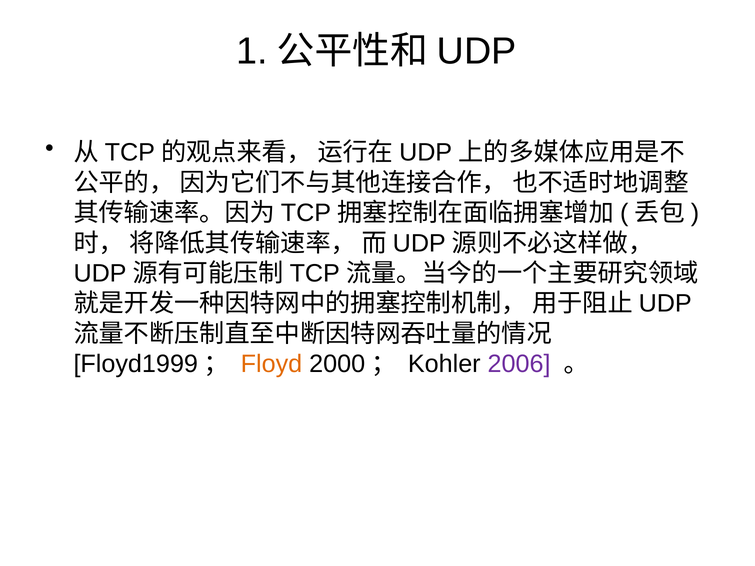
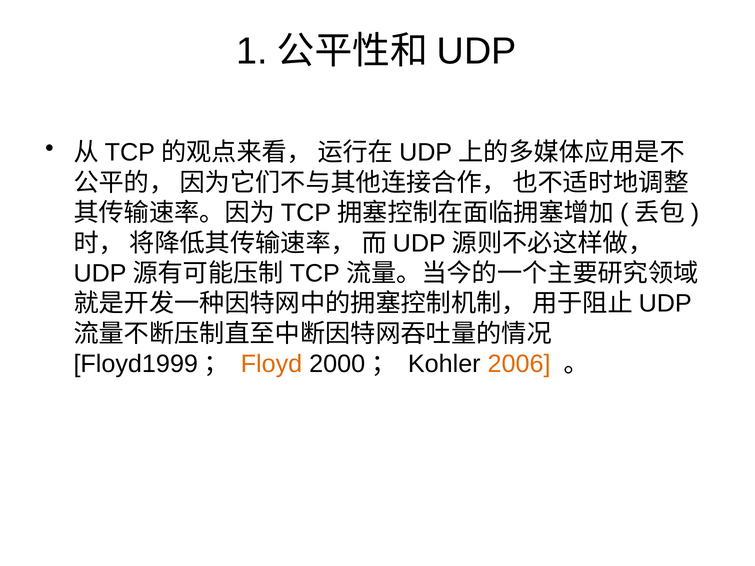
2006 colour: purple -> orange (519, 364)
